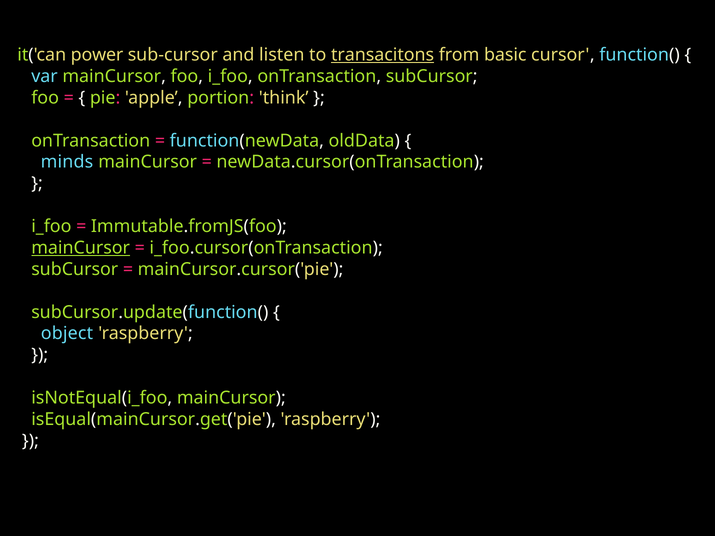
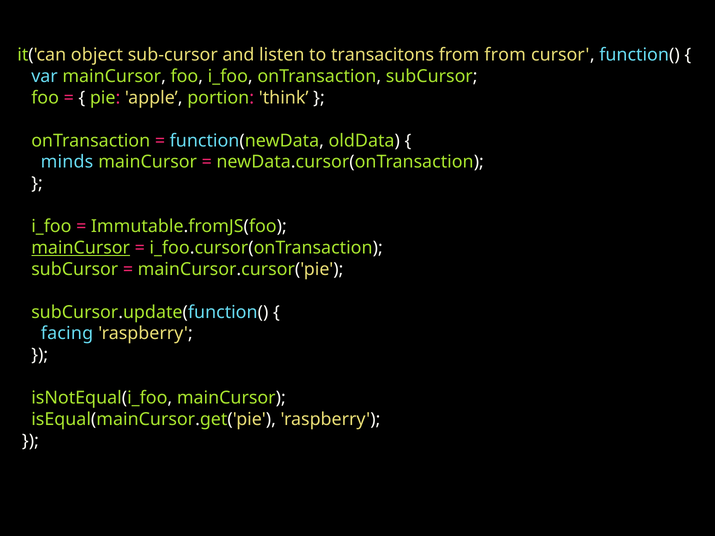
power: power -> object (97, 55)
transacitons underline: present -> none (383, 55)
from basic: basic -> from (505, 55)
object: object -> facing (67, 334)
